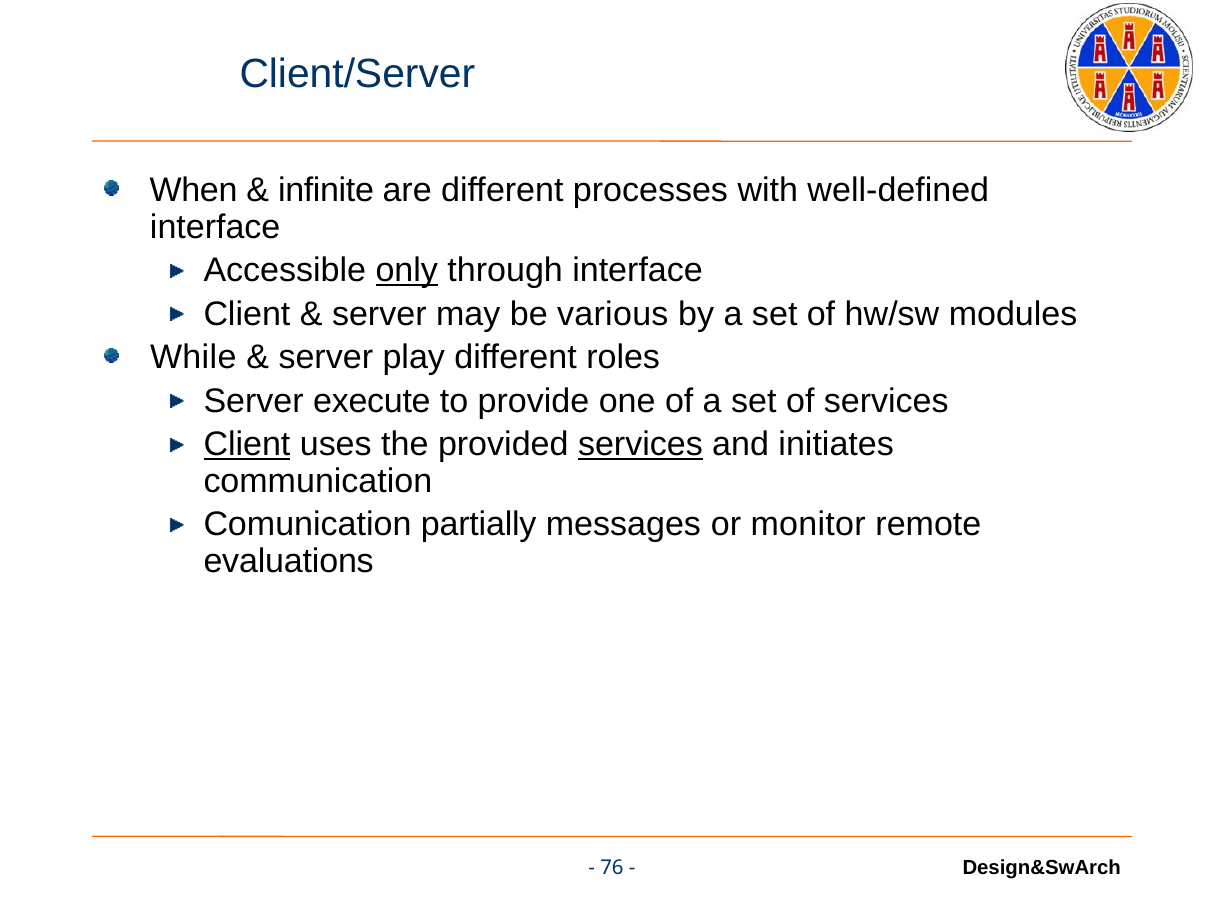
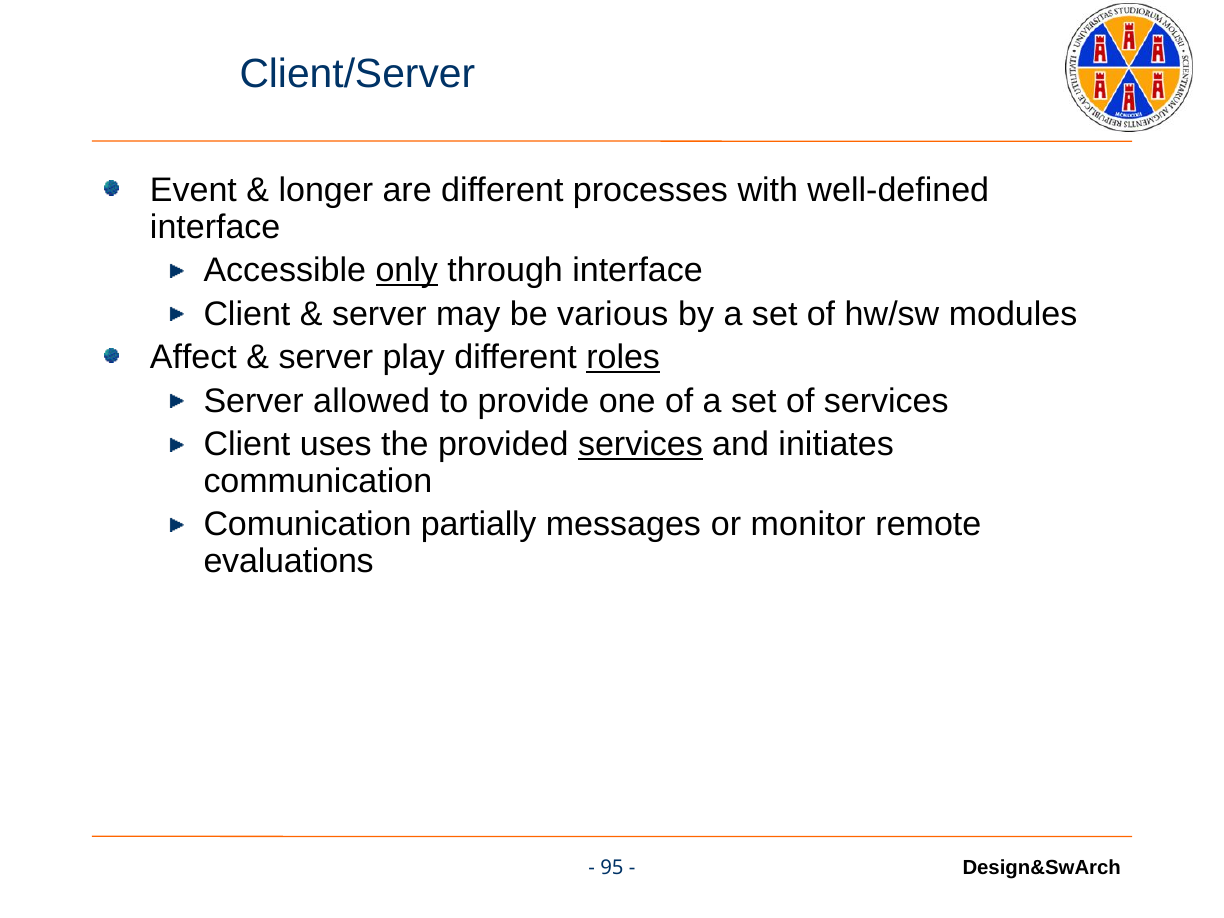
When: When -> Event (193, 190)
infinite: infinite -> longer (326, 190)
While: While -> Affect (193, 357)
roles underline: none -> present (623, 357)
execute: execute -> allowed (372, 401)
Client underline: present -> none (247, 444)
76: 76 -> 95 (612, 868)
